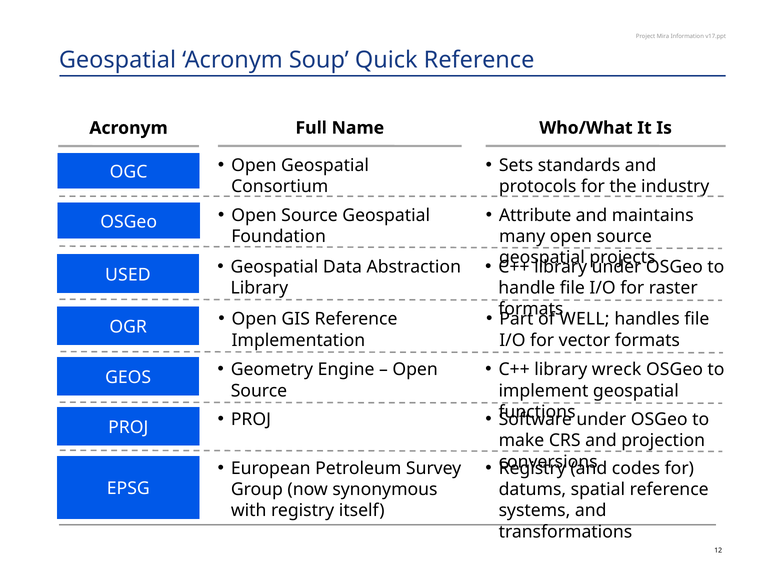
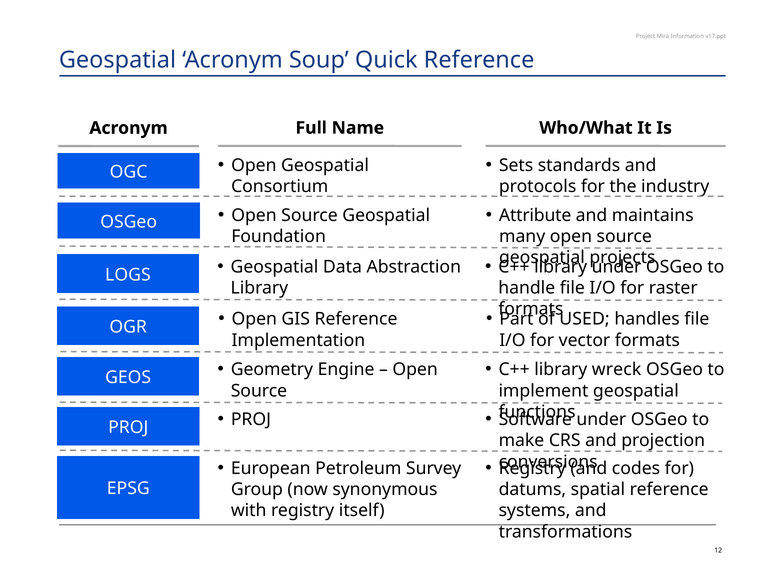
USED: USED -> LOGS (128, 275)
WELL: WELL -> USED (585, 319)
